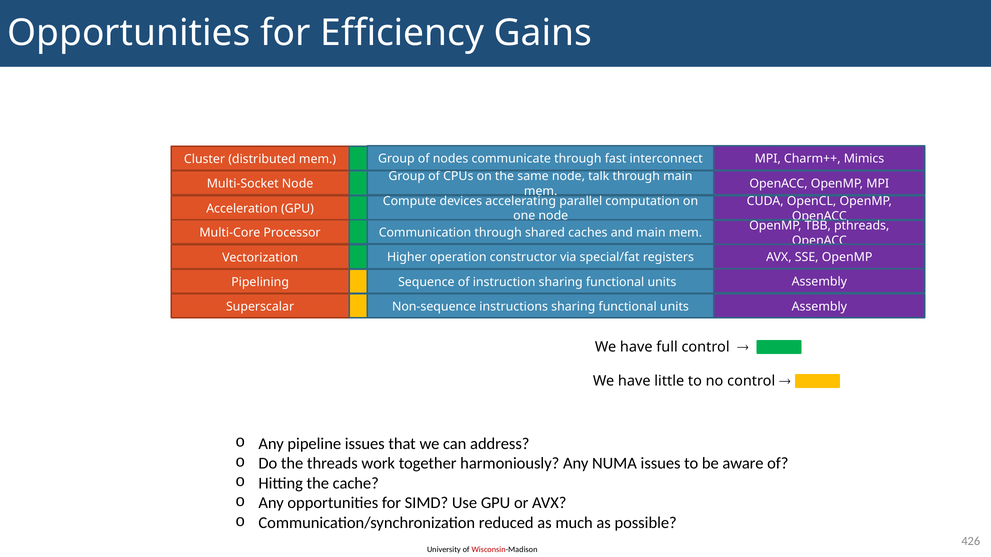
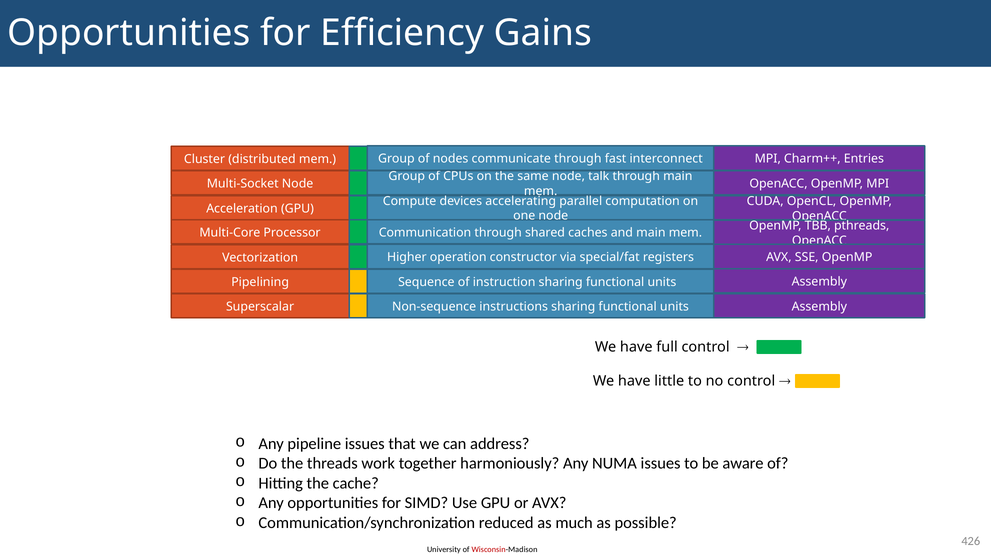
Mimics: Mimics -> Entries (864, 159)
